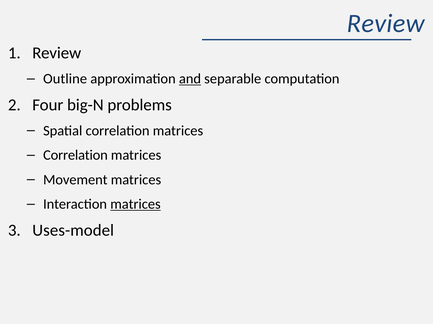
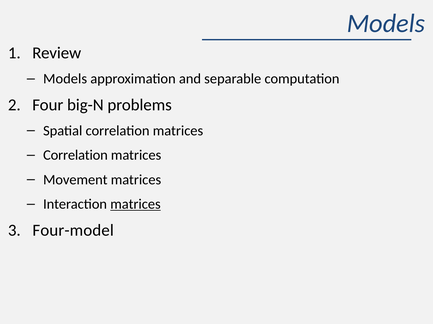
Review: Review -> Models (386, 23)
Outline: Outline -> Models (65, 79)
and underline: present -> none (190, 79)
Uses-model: Uses-model -> Four-model (73, 231)
